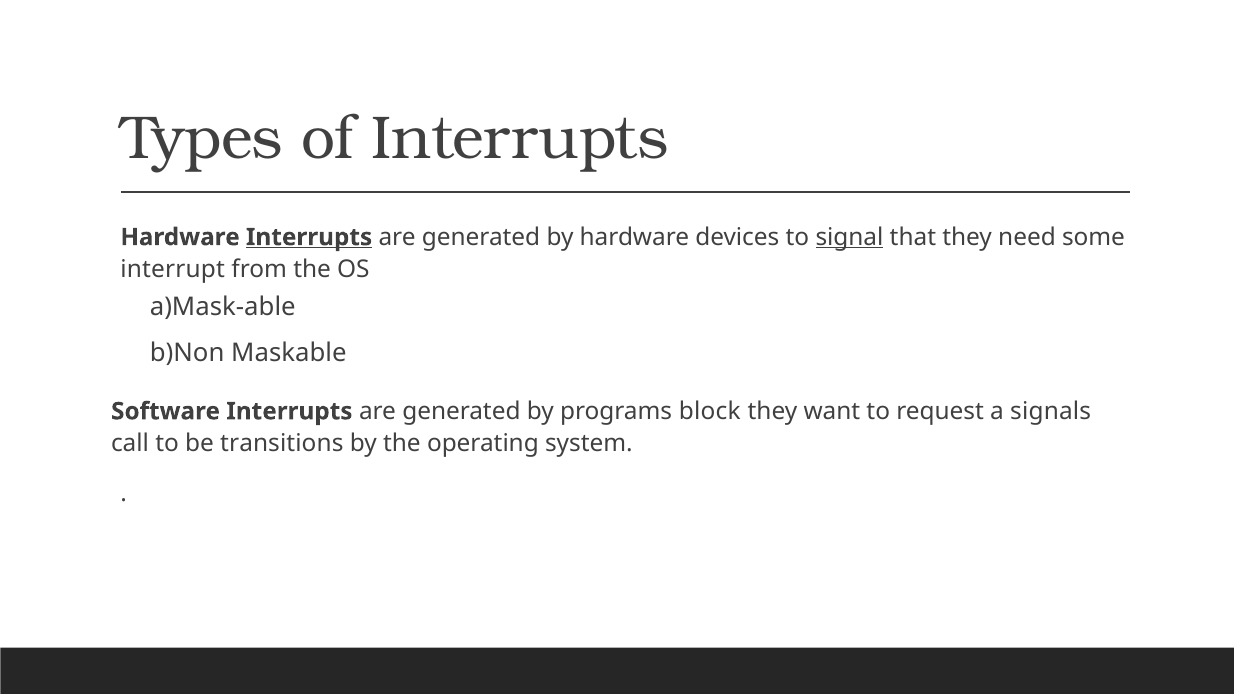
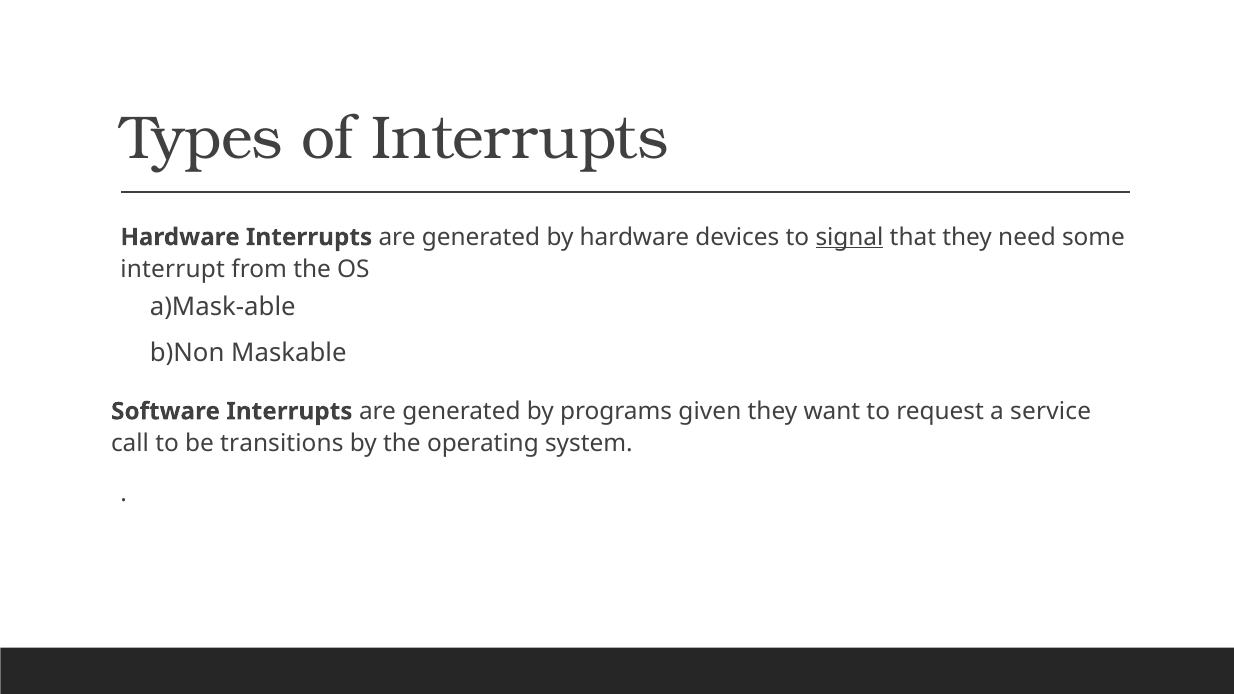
Interrupts underline: present -> none (309, 237)
block: block -> given (710, 411)
signals: signals -> service (1051, 411)
